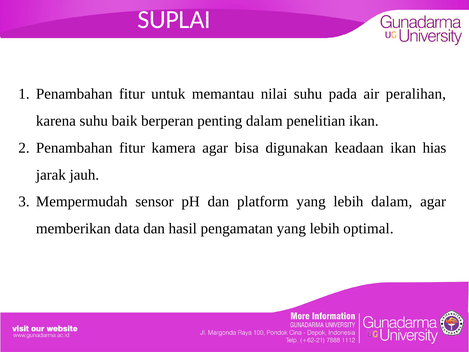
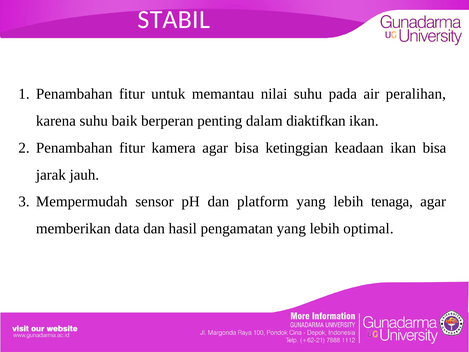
SUPLAI: SUPLAI -> STABIL (174, 20)
penelitian: penelitian -> diaktifkan (316, 121)
digunakan: digunakan -> ketinggian (297, 148)
ikan hias: hias -> bisa (434, 148)
lebih dalam: dalam -> tenaga (392, 202)
